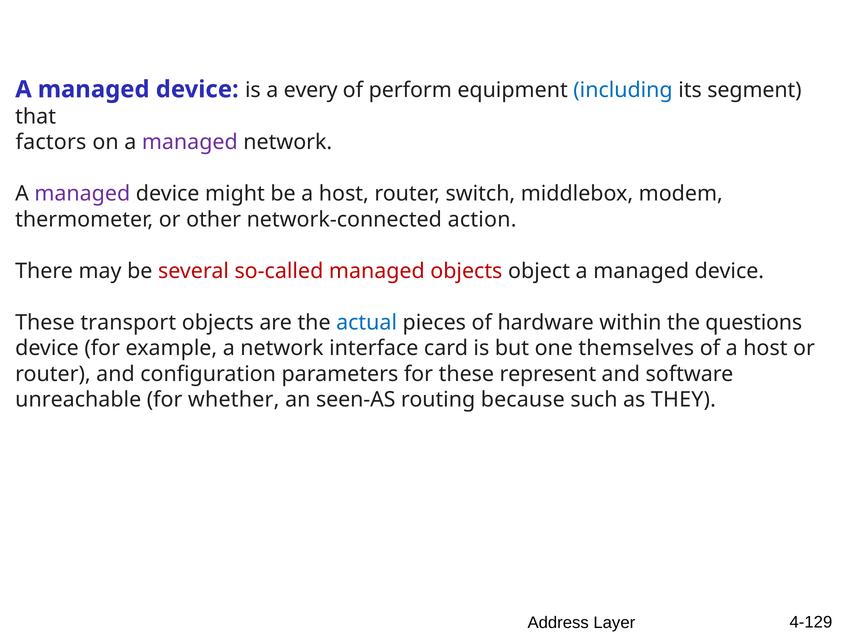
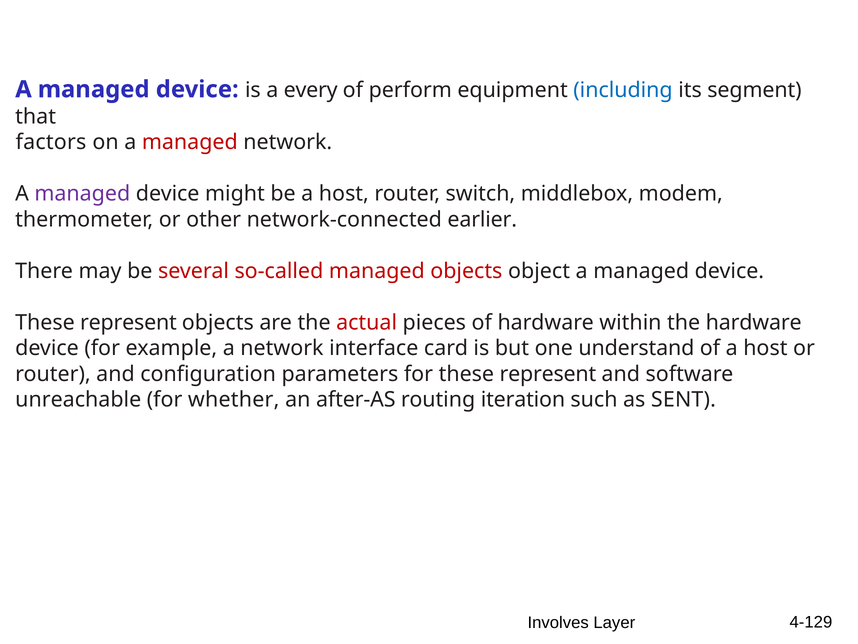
managed colour: purple -> red (190, 142)
action: action -> earlier (482, 219)
transport: transport -> represent (128, 322)
actual colour: blue -> red (367, 322)
the questions: questions -> hardware (754, 322)
themselves: themselves -> understand (636, 348)
seen-AS: seen-AS -> after-AS (356, 399)
because: because -> iteration (523, 399)
THEY: THEY -> SENT (683, 399)
Address: Address -> Involves (558, 622)
